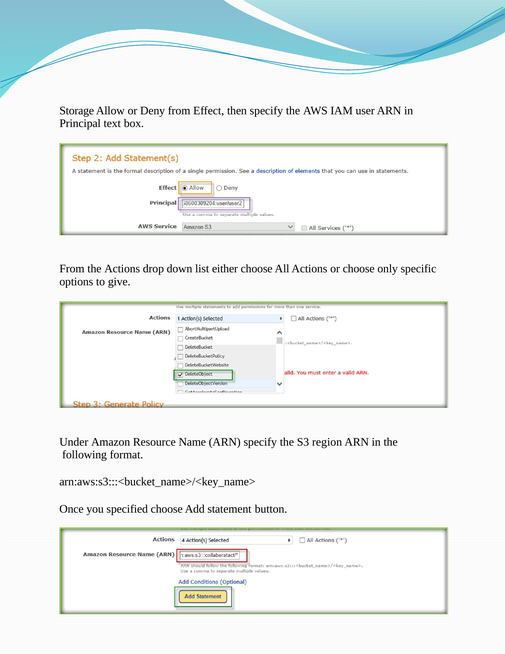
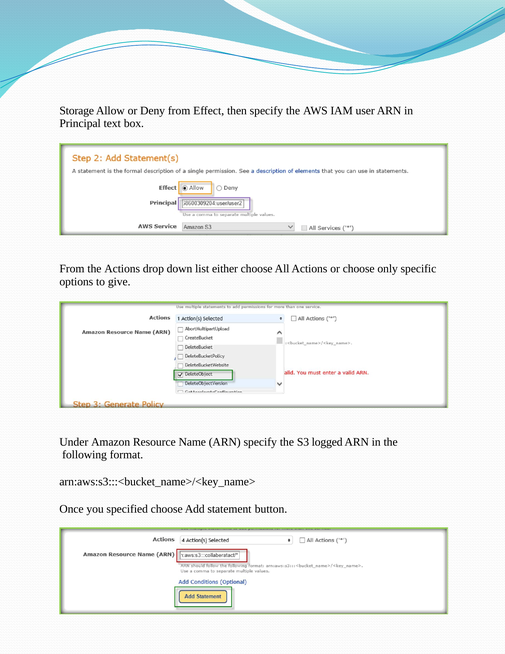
region: region -> logged (327, 442)
